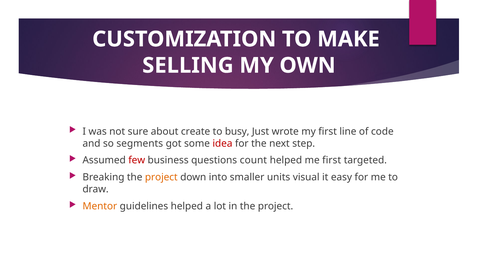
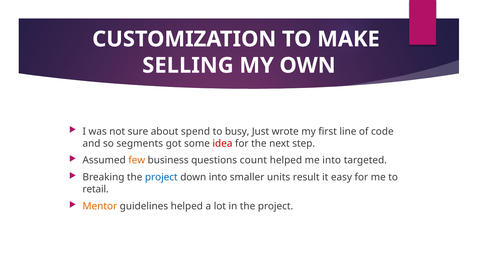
create: create -> spend (196, 131)
few colour: red -> orange (137, 160)
me first: first -> into (332, 160)
project colour: orange -> blue (161, 177)
visual: visual -> result (306, 177)
draw: draw -> retail (96, 189)
